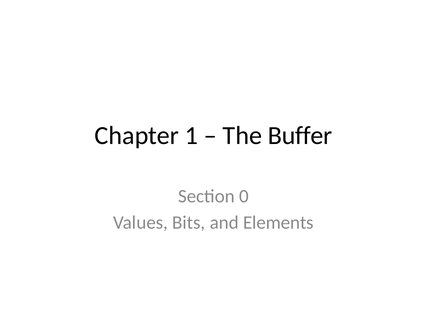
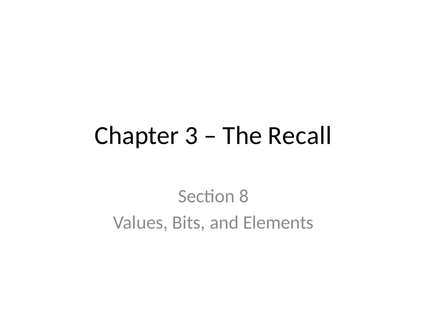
1: 1 -> 3 (191, 136)
Buffer: Buffer -> Recall (300, 136)
0: 0 -> 8 (244, 196)
